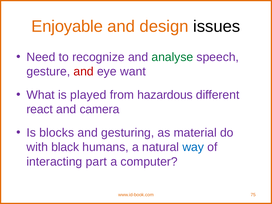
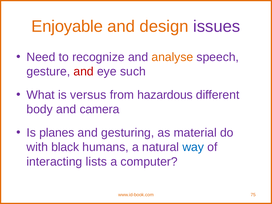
issues colour: black -> purple (217, 26)
analyse colour: green -> orange (172, 57)
want: want -> such (133, 72)
played: played -> versus (88, 95)
react: react -> body (40, 109)
blocks: blocks -> planes (57, 133)
part: part -> lists (96, 162)
